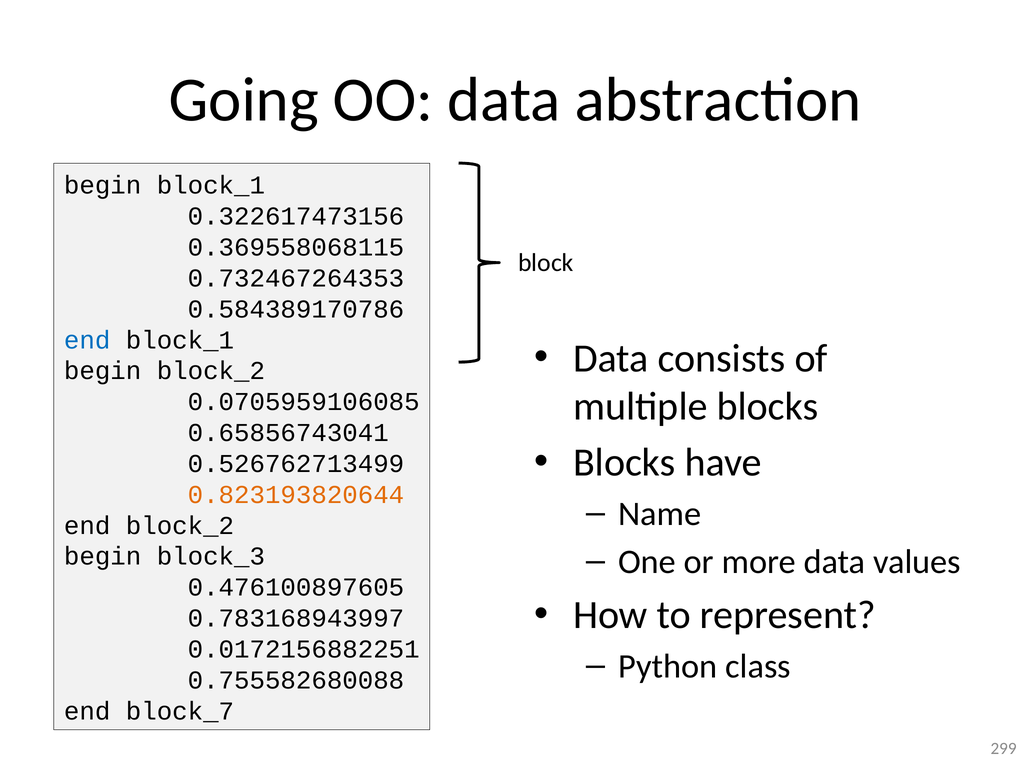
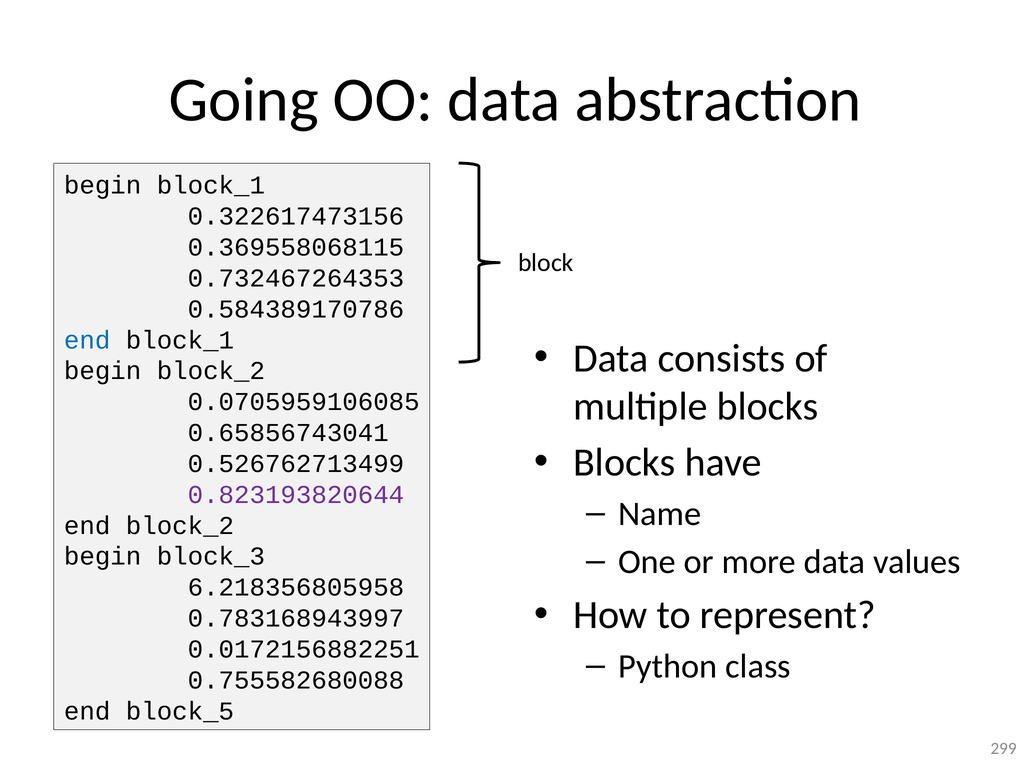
0.823193820644 colour: orange -> purple (296, 495)
0.476100897605: 0.476100897605 -> 6.218356805958 (296, 588)
block_7: block_7 -> block_5 (180, 711)
